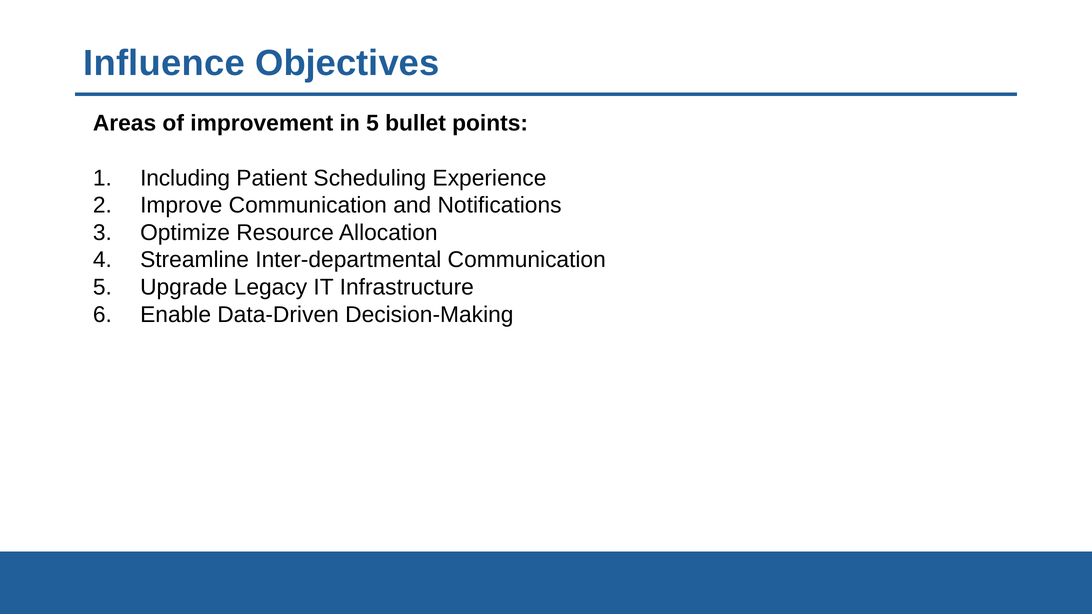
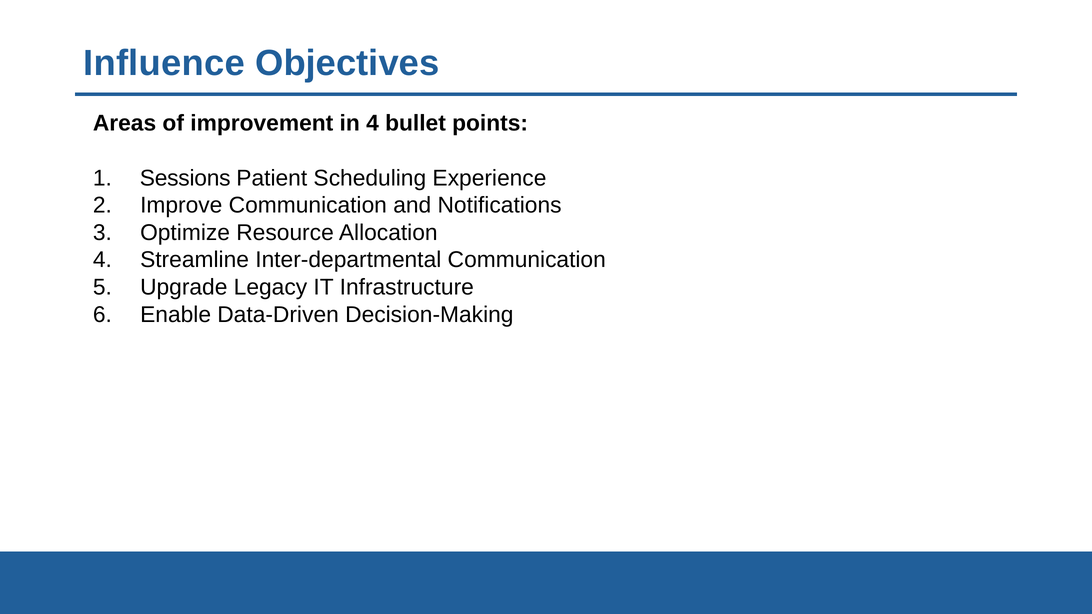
in 5: 5 -> 4 (373, 123)
Including: Including -> Sessions (185, 178)
